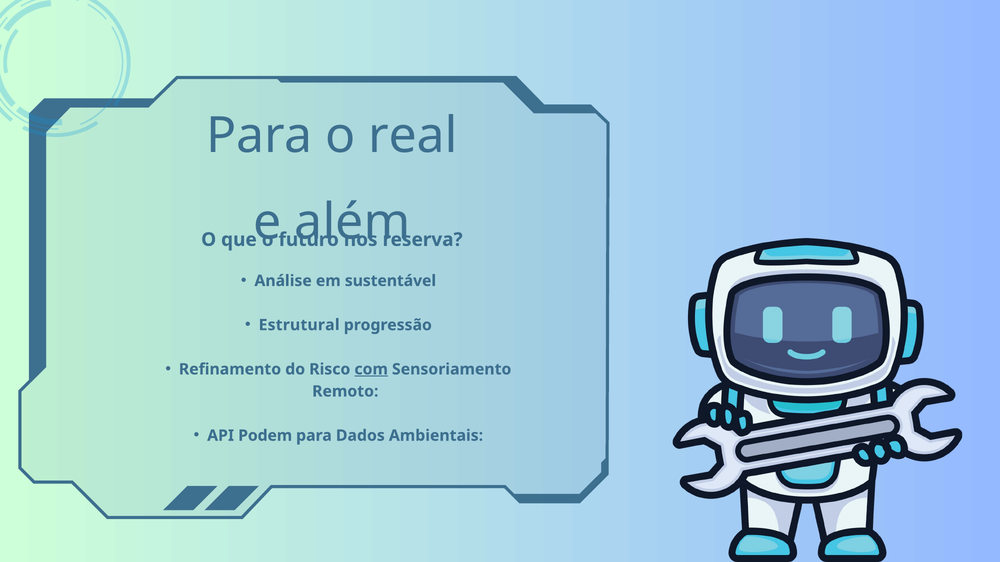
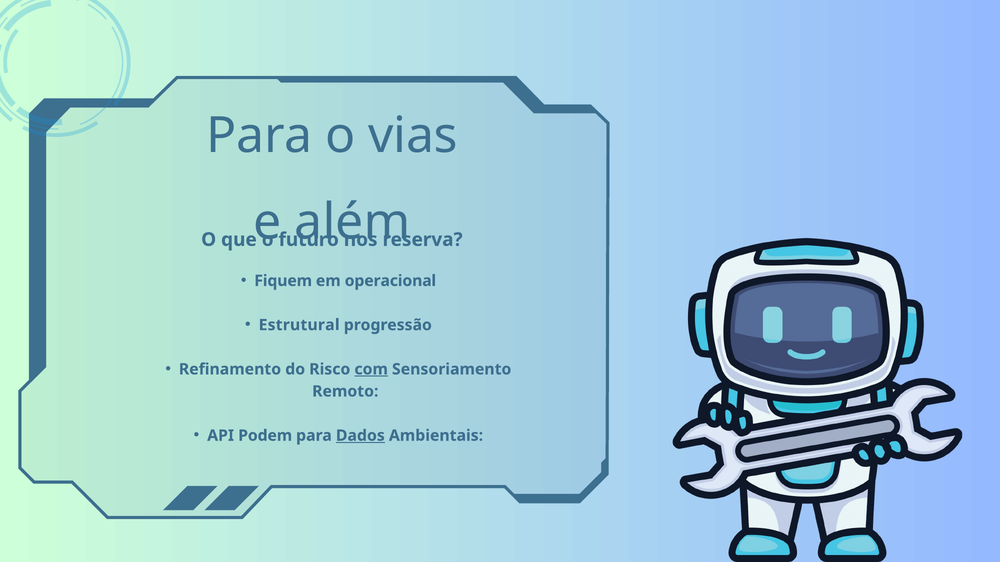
real: real -> vias (413, 136)
Análise: Análise -> Fiquem (283, 281)
sustentável: sustentável -> operacional (390, 281)
Dados underline: none -> present (360, 436)
